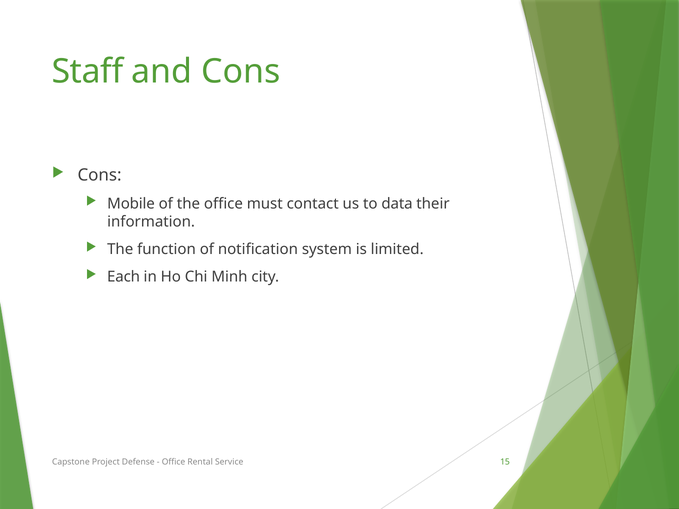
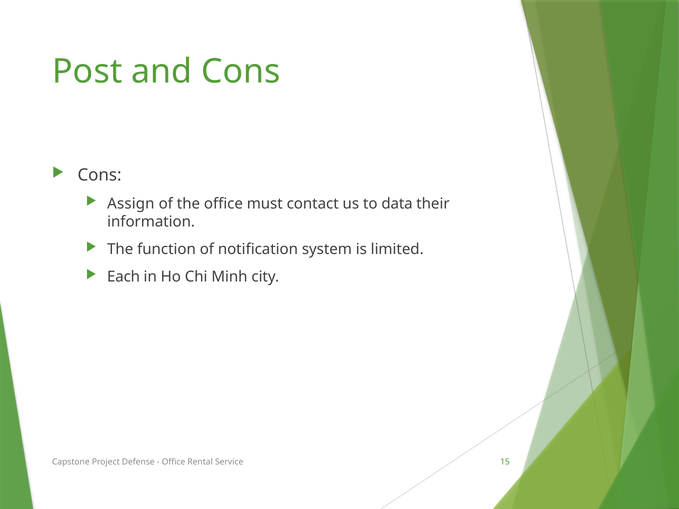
Staff: Staff -> Post (87, 71)
Mobile: Mobile -> Assign (131, 204)
